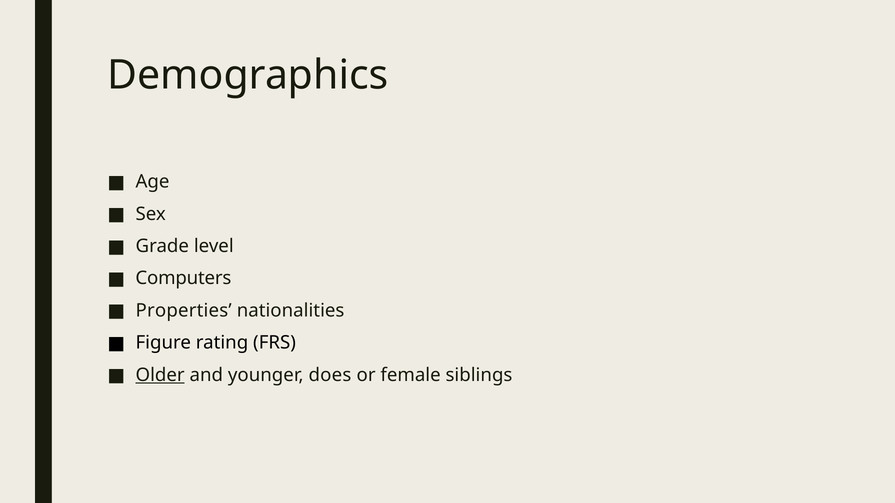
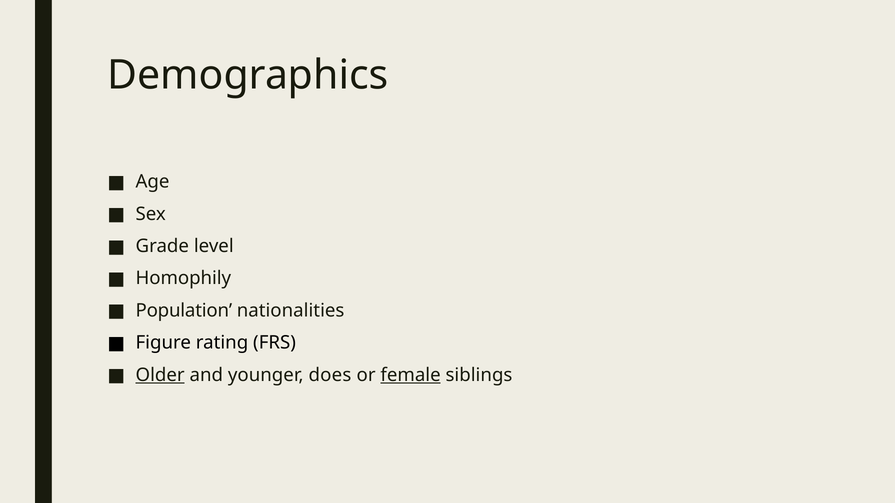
Computers: Computers -> Homophily (183, 279)
Properties: Properties -> Population (184, 311)
female underline: none -> present (411, 375)
